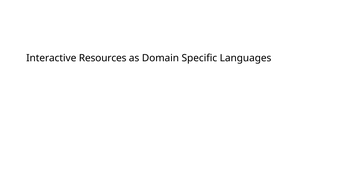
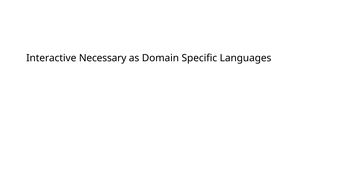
Resources: Resources -> Necessary (103, 58)
